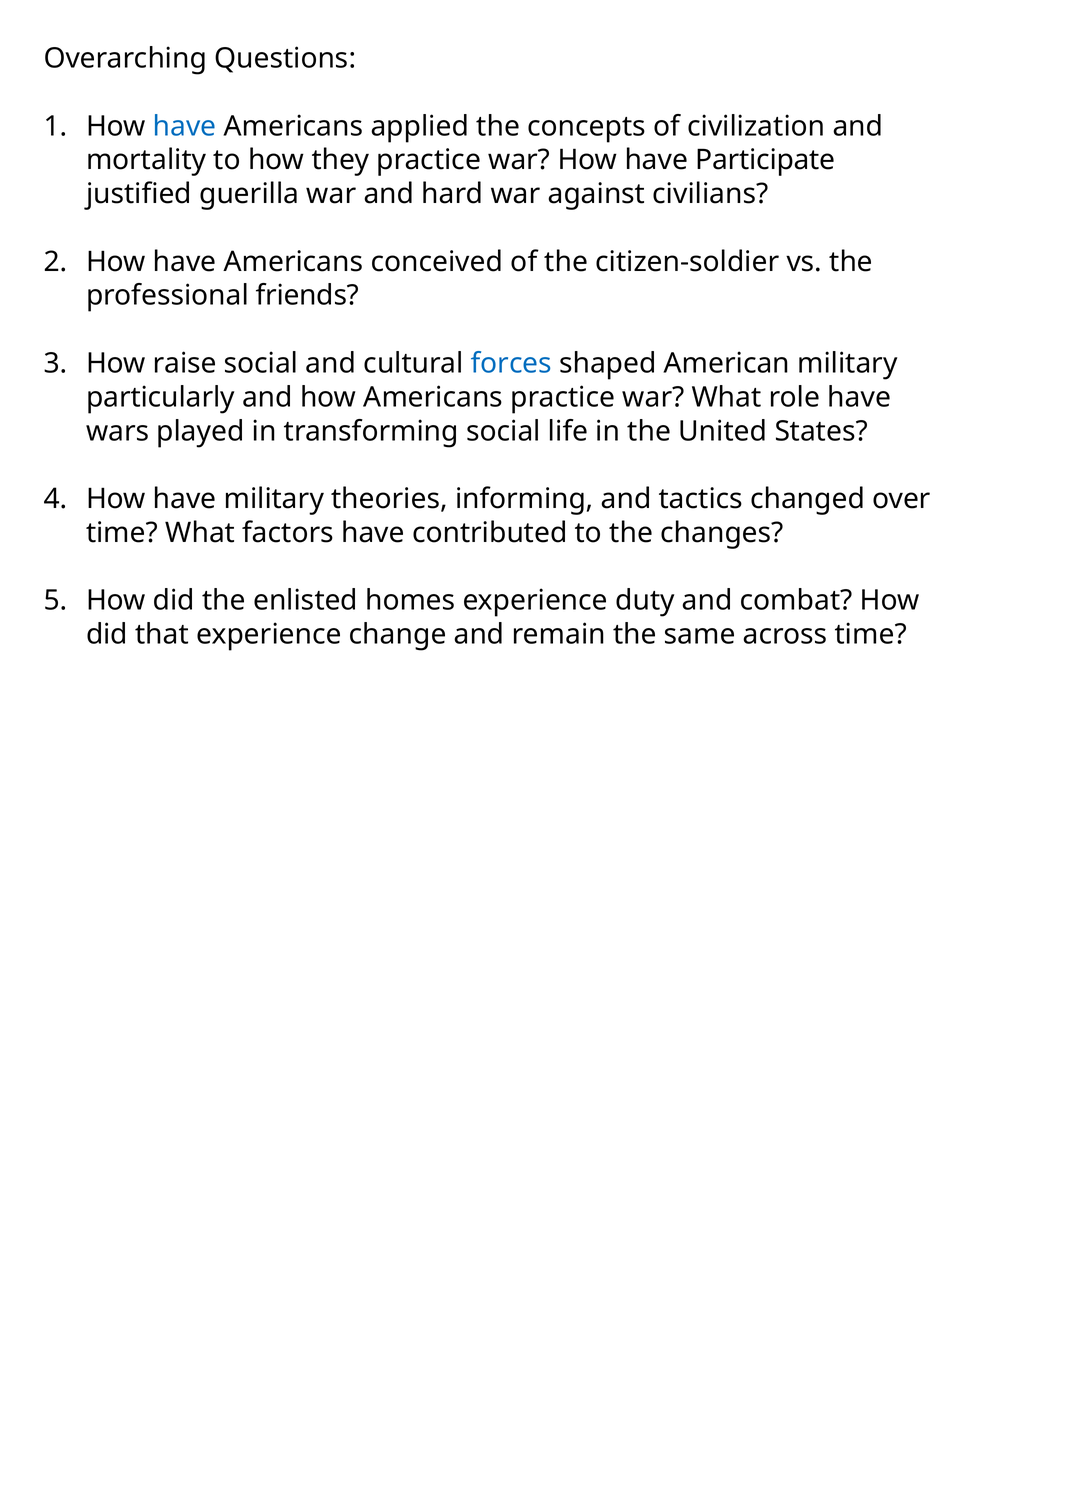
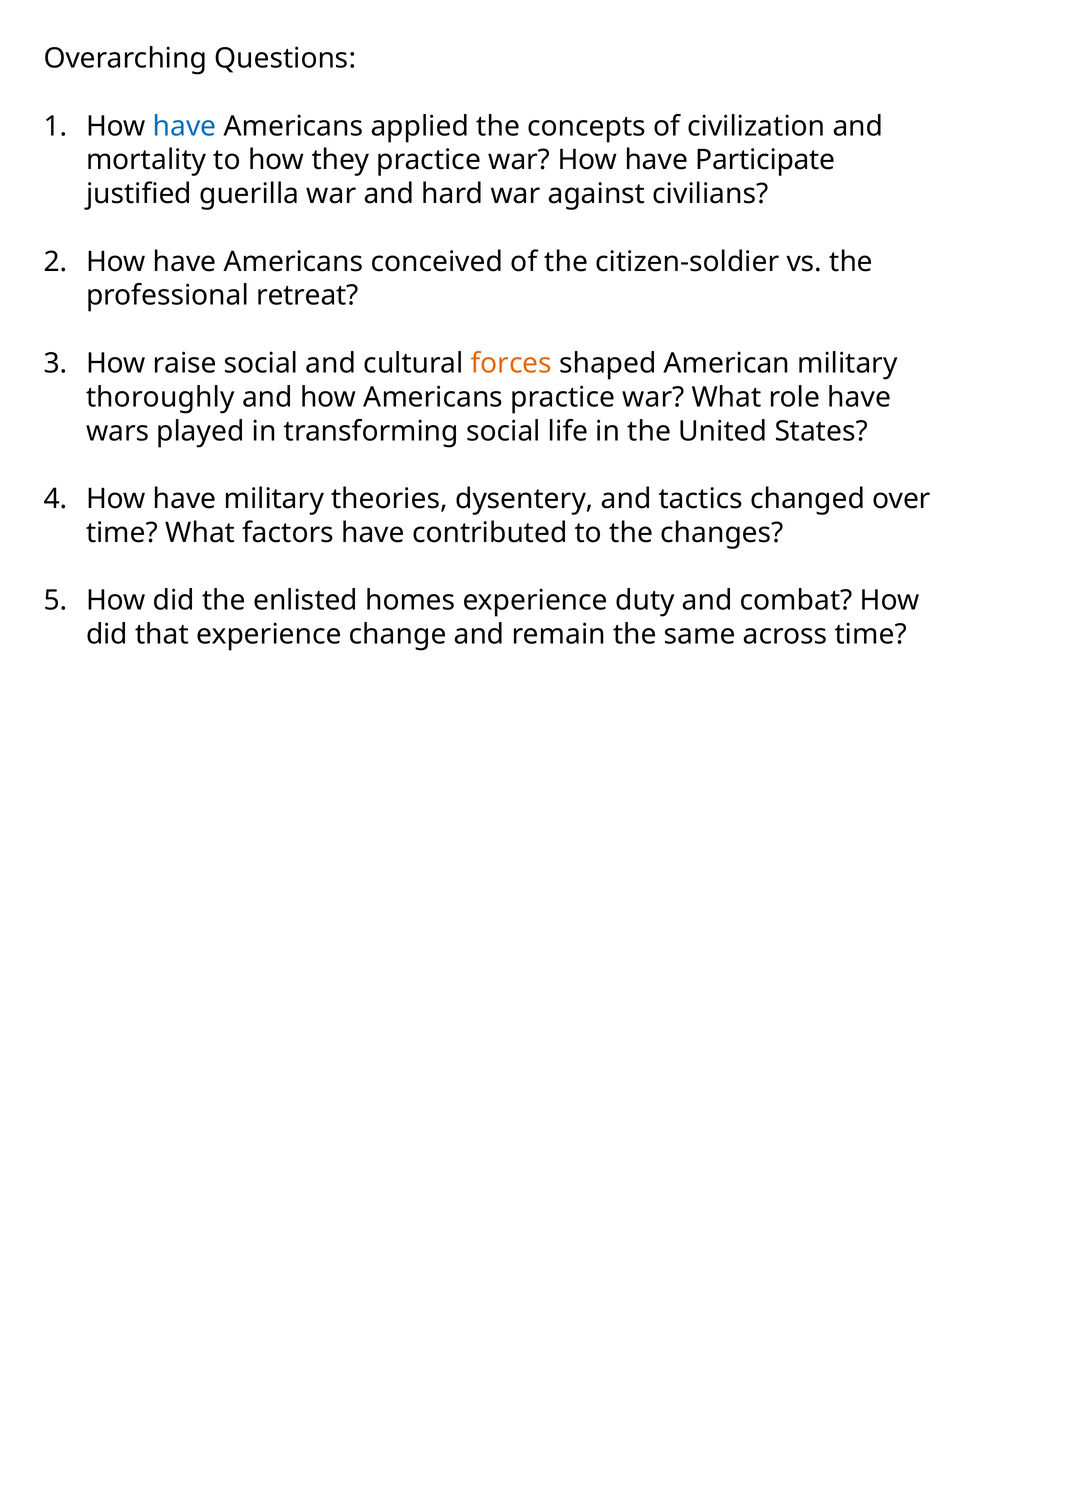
friends: friends -> retreat (307, 296)
forces colour: blue -> orange (511, 363)
particularly: particularly -> thoroughly (160, 397)
informing: informing -> dysentery (524, 499)
